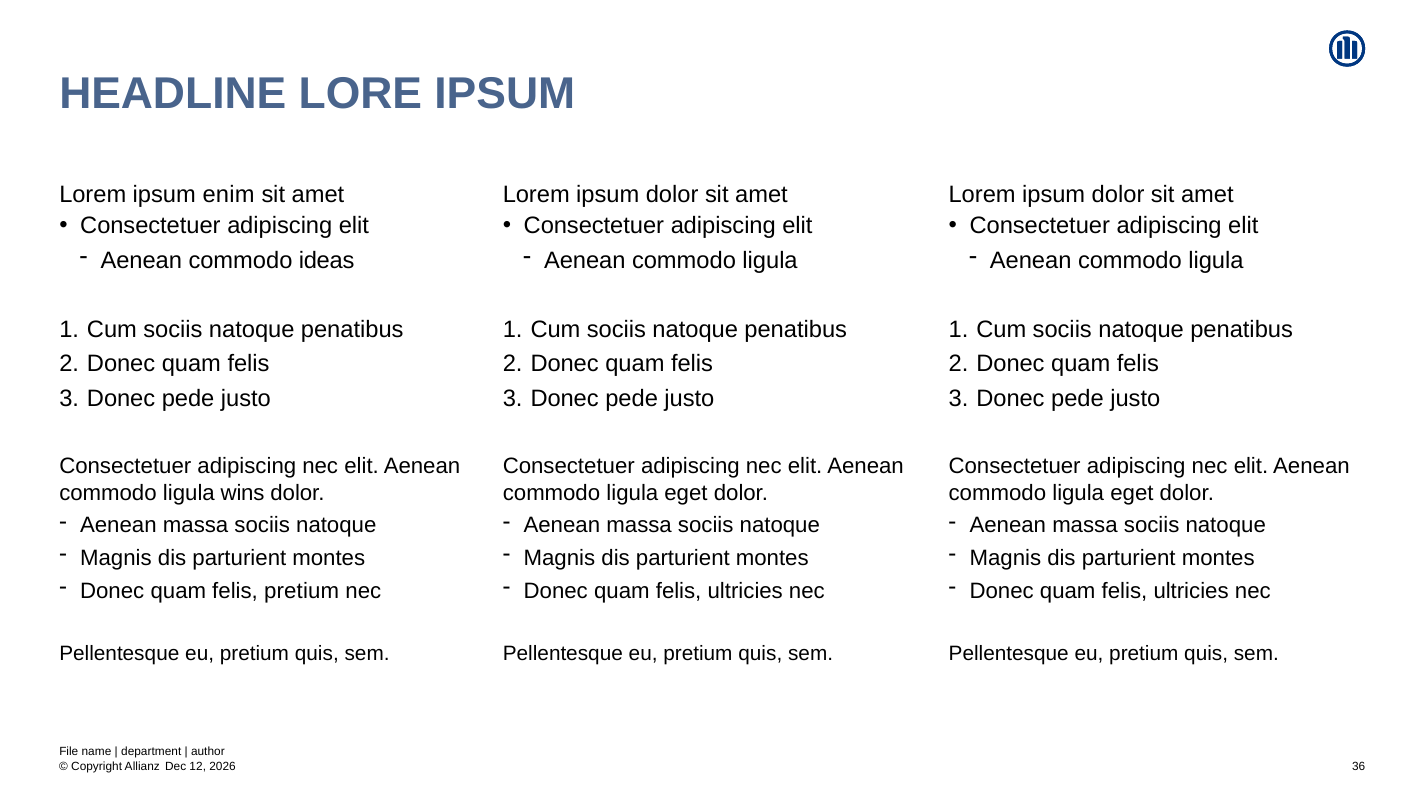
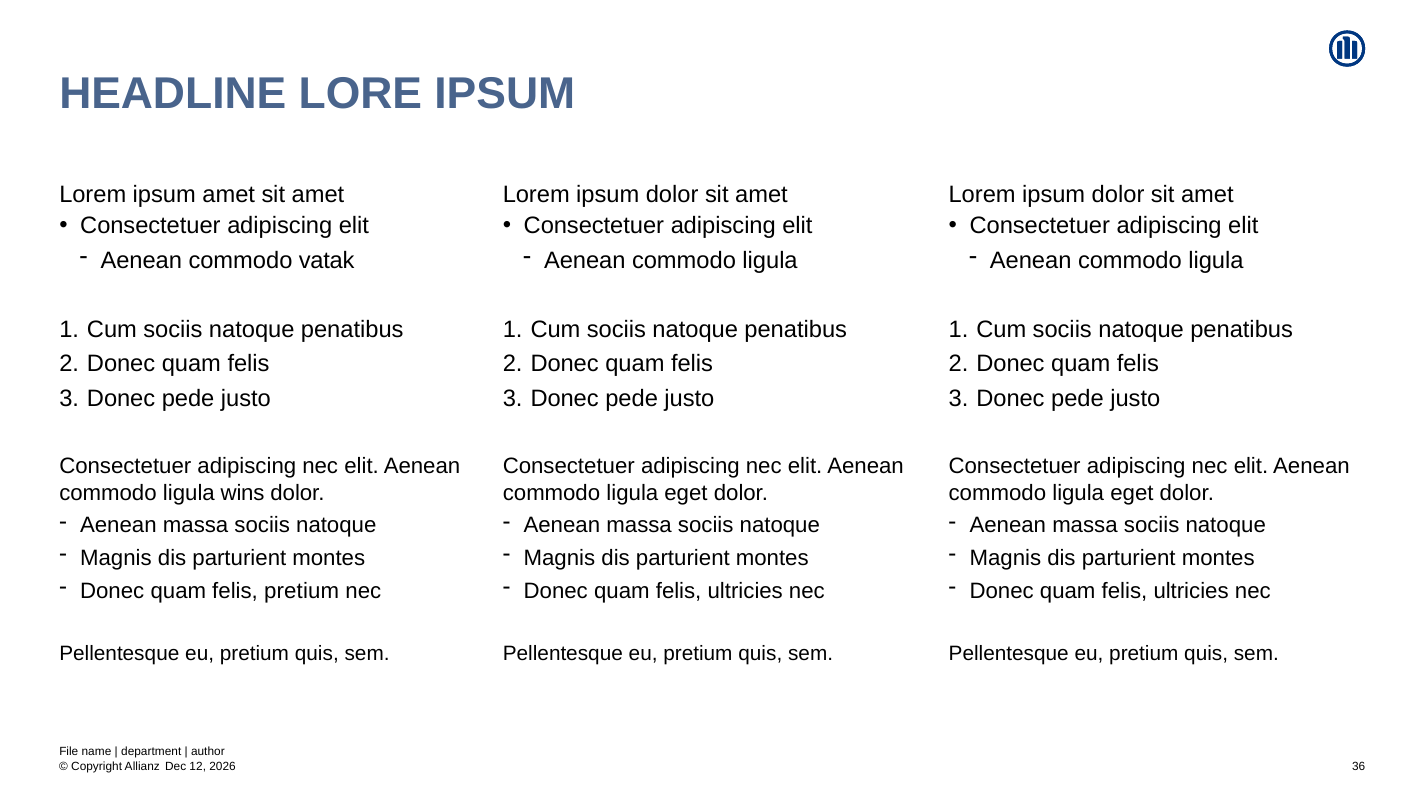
ipsum enim: enim -> amet (229, 195)
ideas: ideas -> vatak (327, 260)
